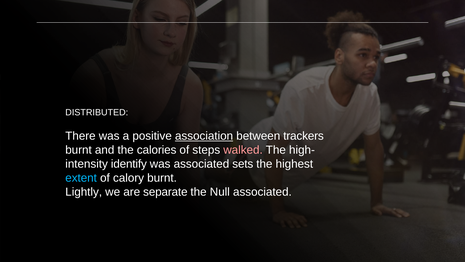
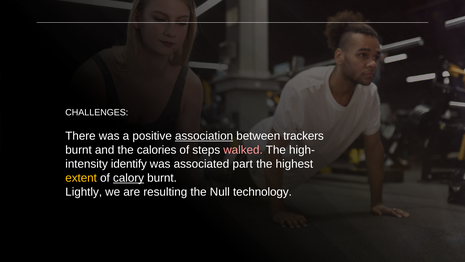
DISTRIBUTED: DISTRIBUTED -> CHALLENGES (97, 112)
sets: sets -> part (243, 164)
extent colour: light blue -> yellow (81, 178)
calory underline: none -> present (129, 178)
separate: separate -> resulting (165, 192)
Null associated: associated -> technology (262, 192)
